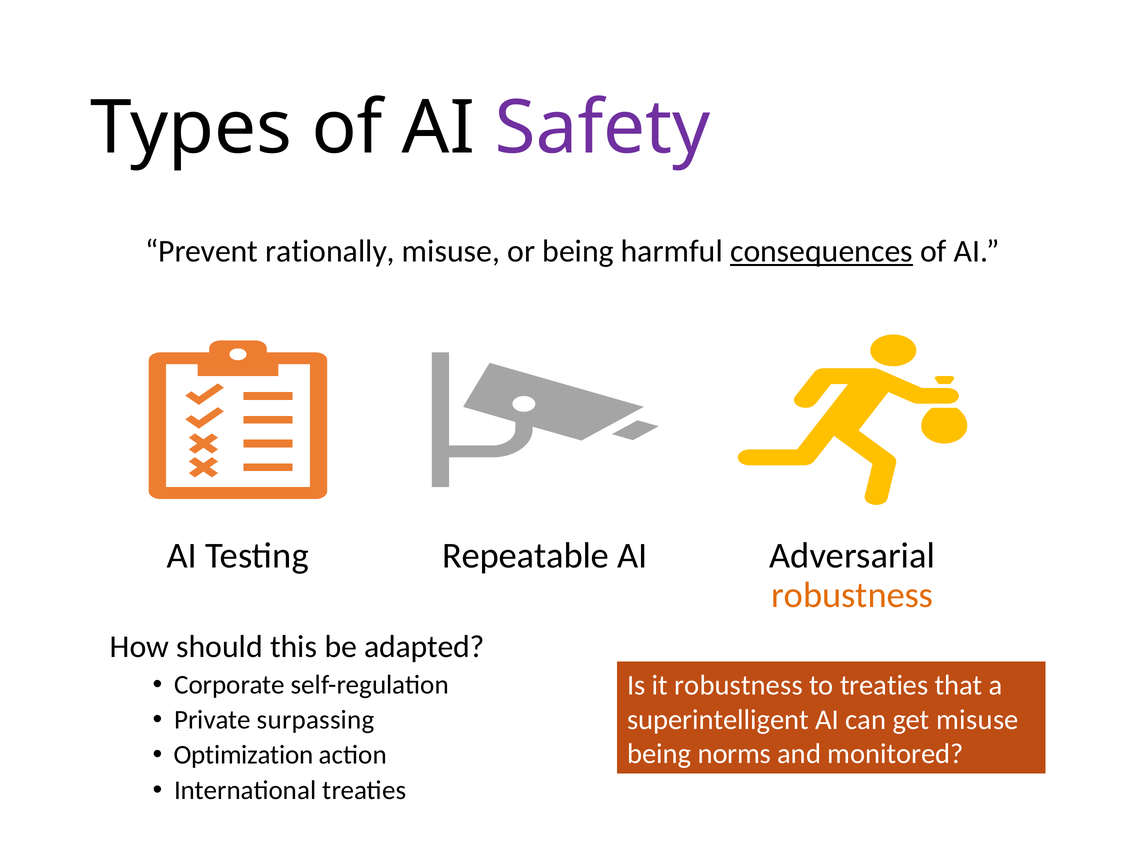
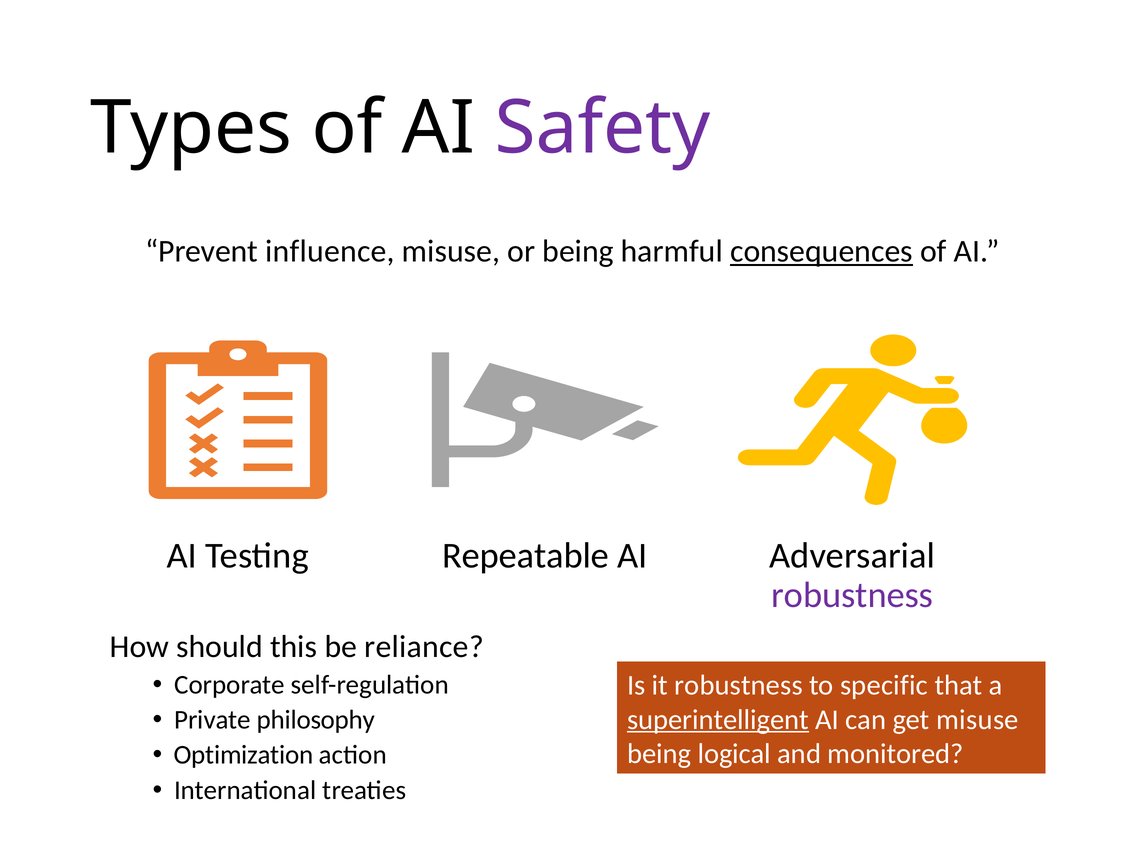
rationally: rationally -> influence (330, 251)
robustness colour: orange -> purple (852, 596)
adapted: adapted -> reliance (424, 648)
to treaties: treaties -> specific (884, 686)
surpassing: surpassing -> philosophy (316, 720)
superintelligent underline: none -> present (718, 720)
norms: norms -> logical (734, 755)
